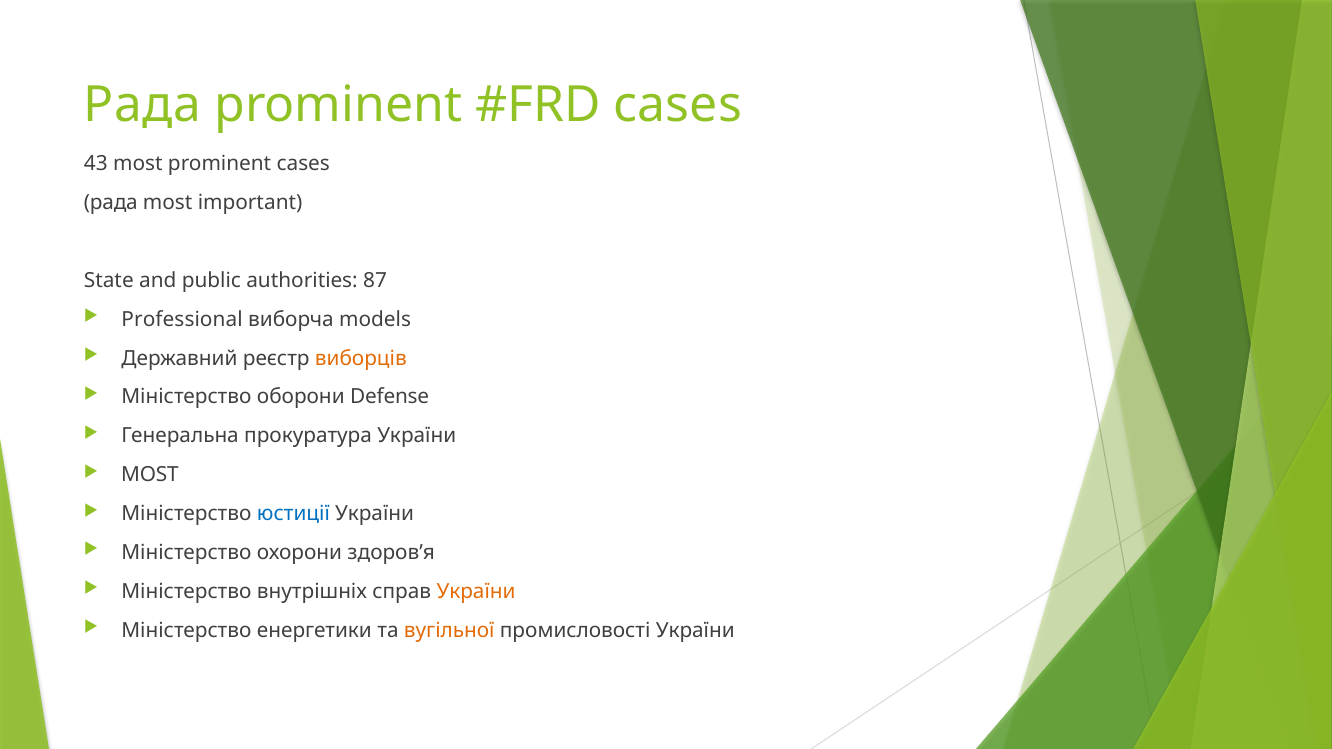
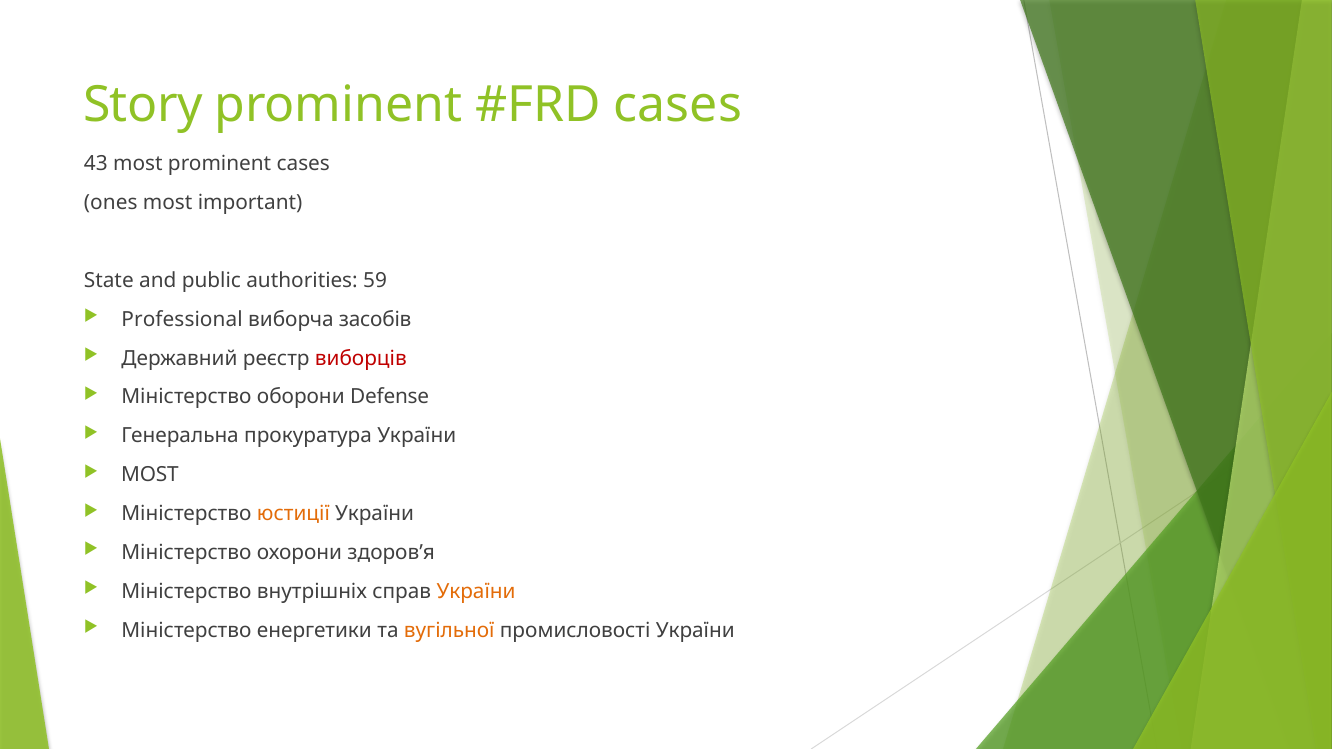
Рада: Рада -> Story (143, 105)
рада: рада -> ones (111, 203)
87: 87 -> 59 (375, 281)
models: models -> засобів (375, 320)
виборців colour: orange -> red (361, 358)
юстиції colour: blue -> orange (293, 514)
